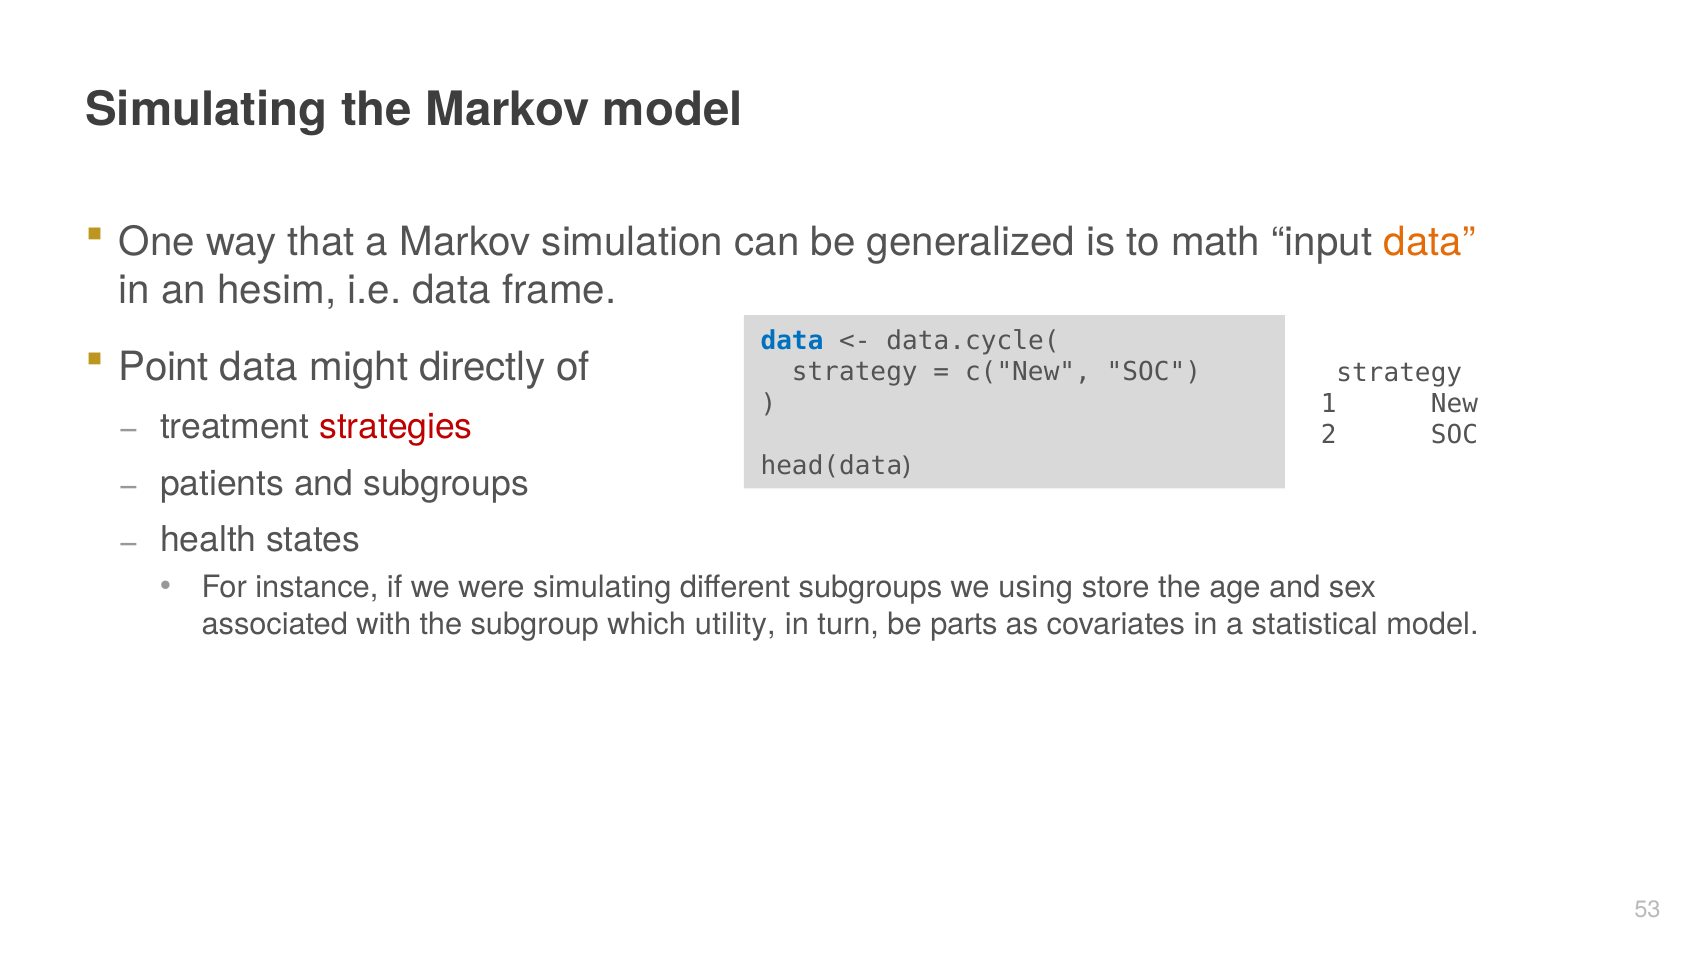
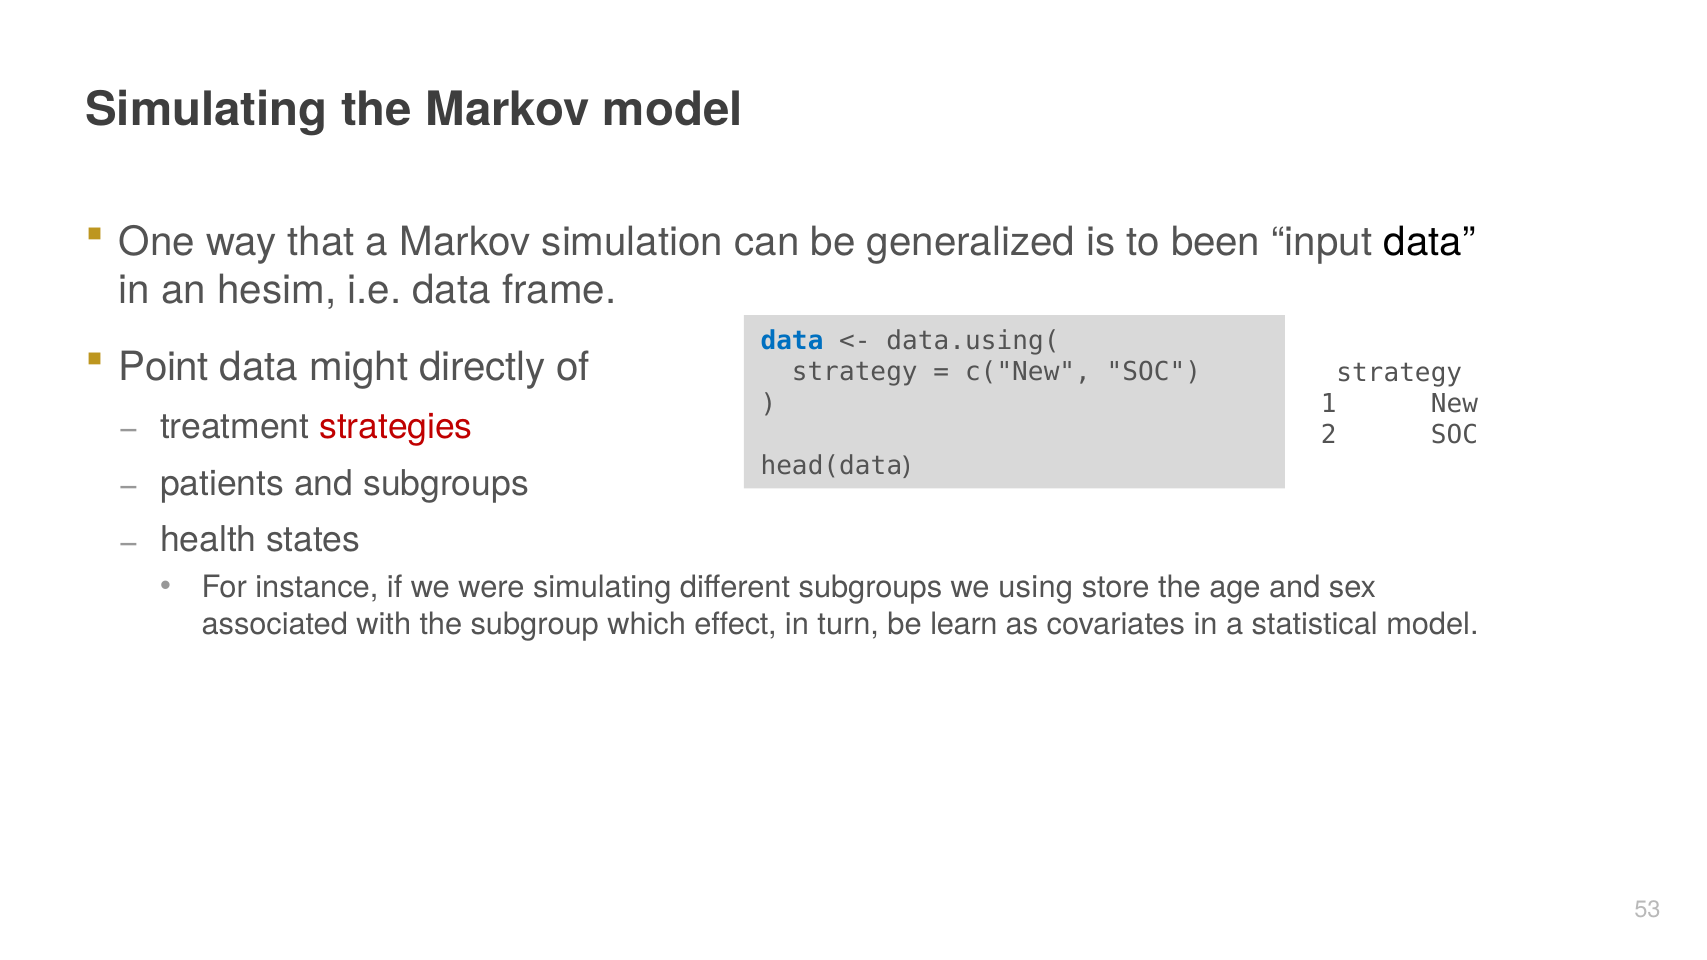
math: math -> been (1216, 242)
data colour: orange -> black (1430, 242)
data.cycle(: data.cycle( -> data.using( (973, 341)
utility: utility -> effect (736, 624)
parts: parts -> learn (964, 624)
